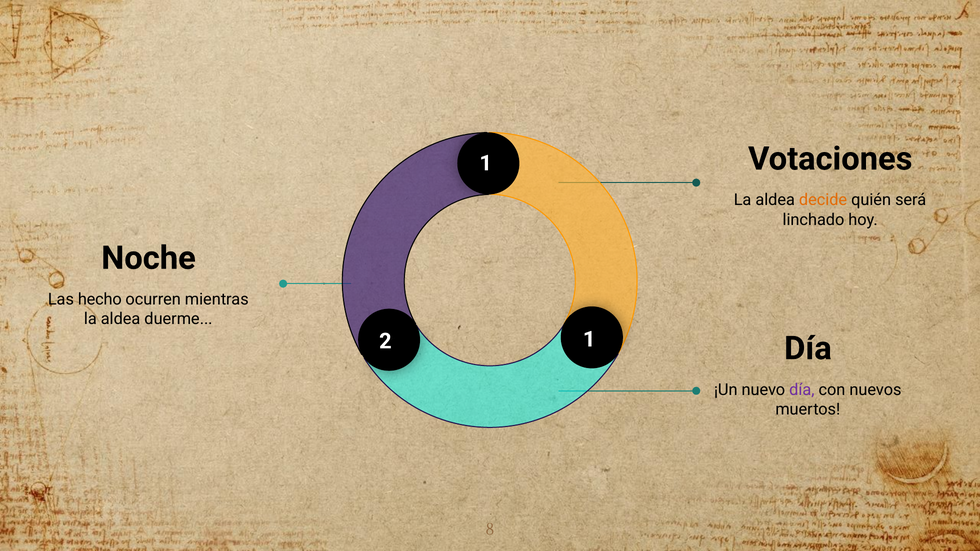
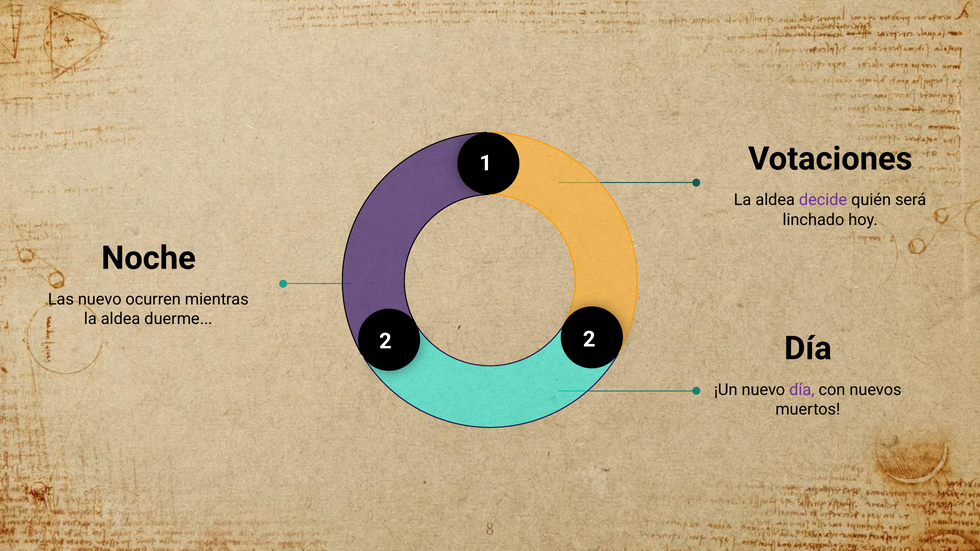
decide colour: orange -> purple (823, 200)
Las hecho: hecho -> nuevo (100, 299)
1: 1 -> 2 (589, 339)
